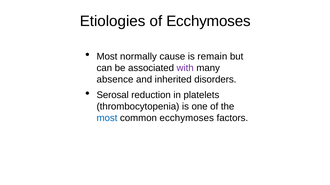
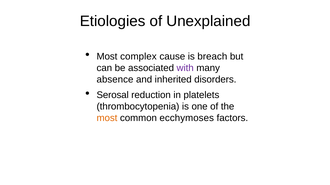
of Ecchymoses: Ecchymoses -> Unexplained (208, 21)
normally: normally -> complex (138, 57)
remain: remain -> breach (212, 57)
most colour: blue -> orange (107, 118)
